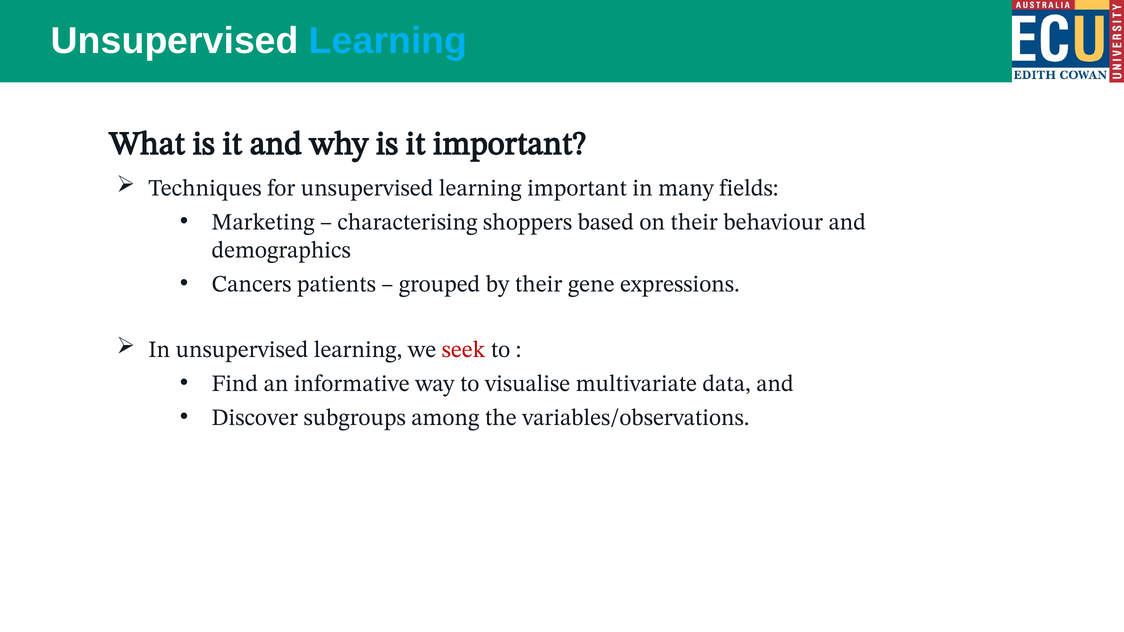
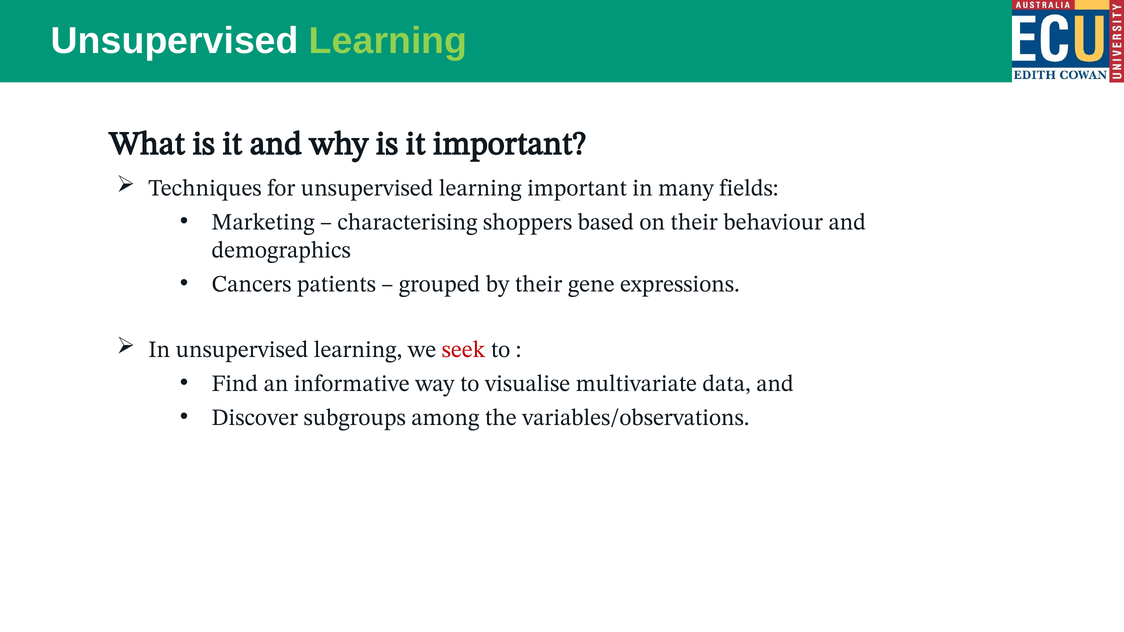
Learning colour: light blue -> light green (388, 41)
